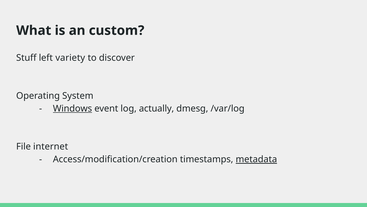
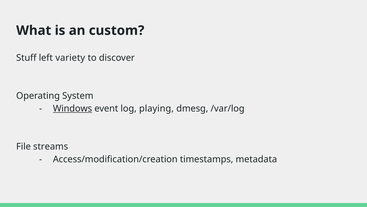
actually: actually -> playing (156, 108)
internet: internet -> streams (51, 146)
metadata underline: present -> none (256, 159)
